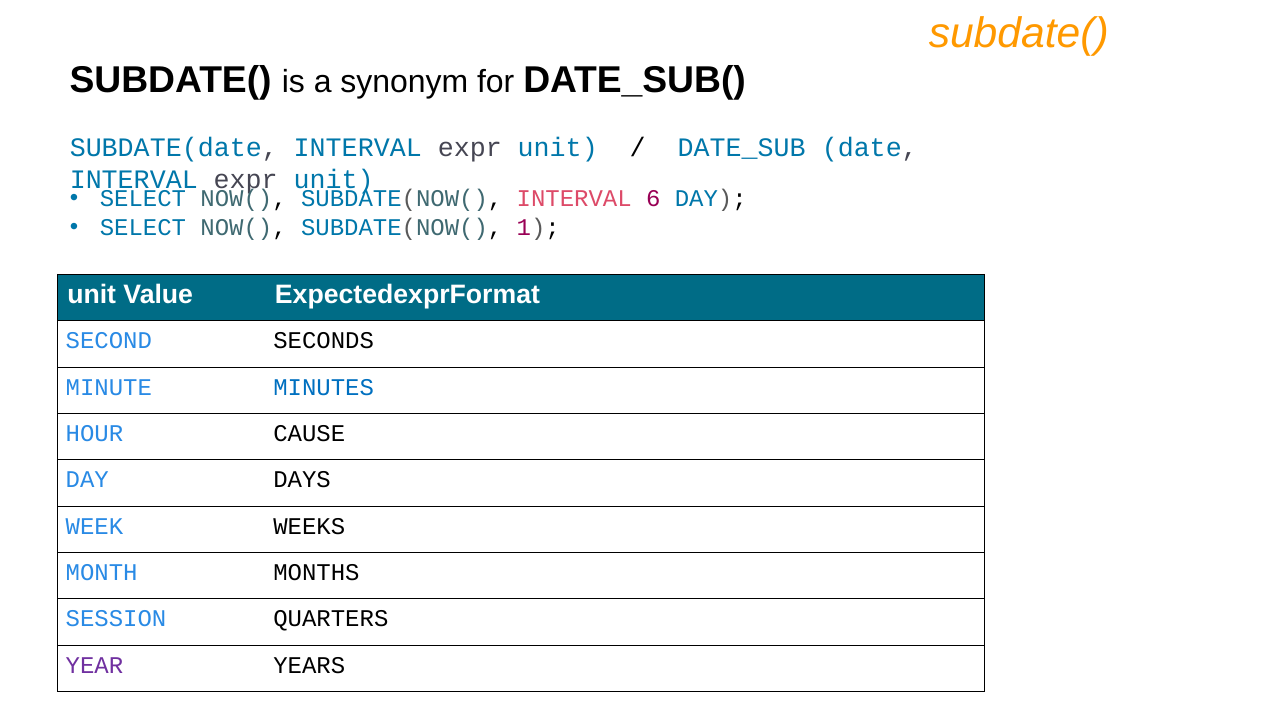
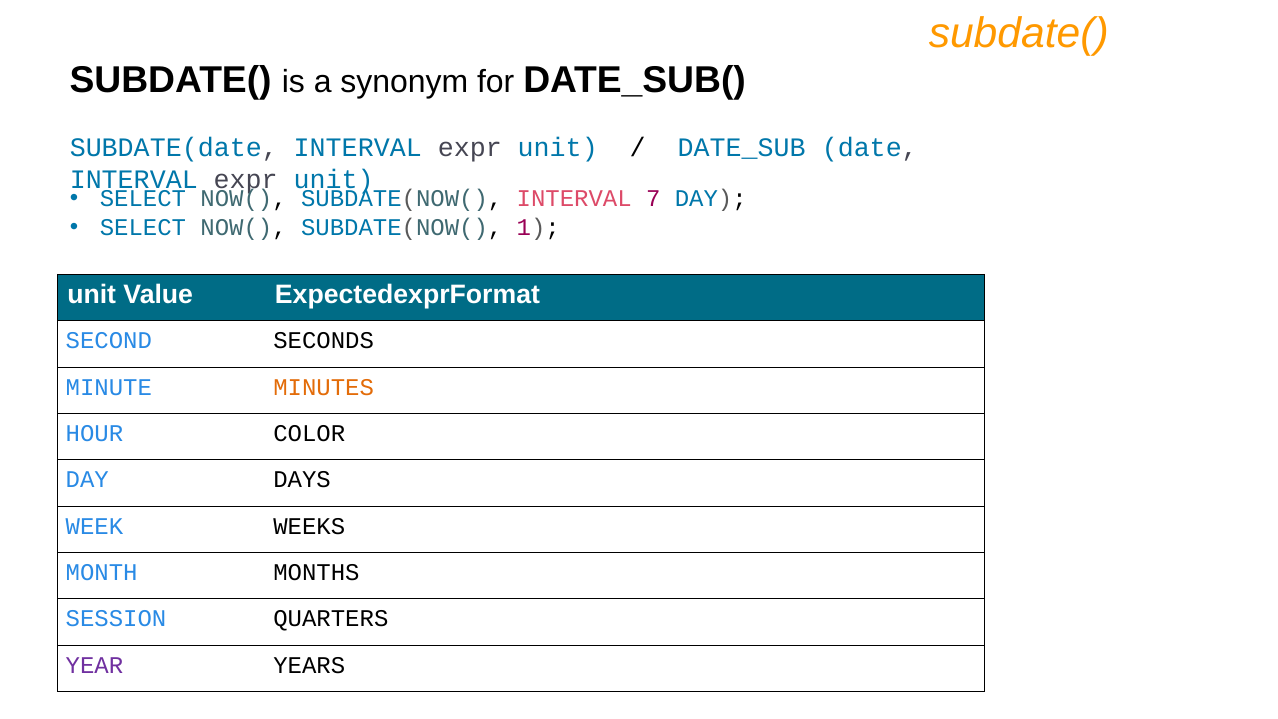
6: 6 -> 7 (653, 199)
MINUTES colour: blue -> orange (324, 387)
CAUSE: CAUSE -> COLOR (309, 433)
